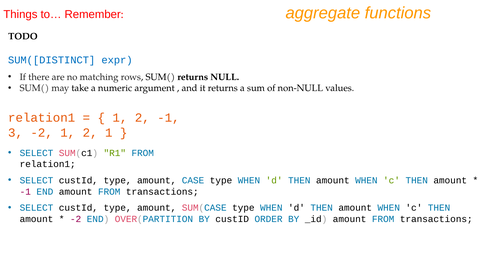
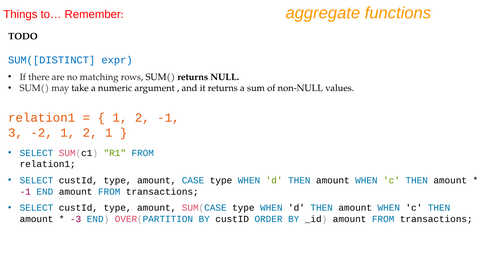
-2: -2 -> -3 (76, 219)
